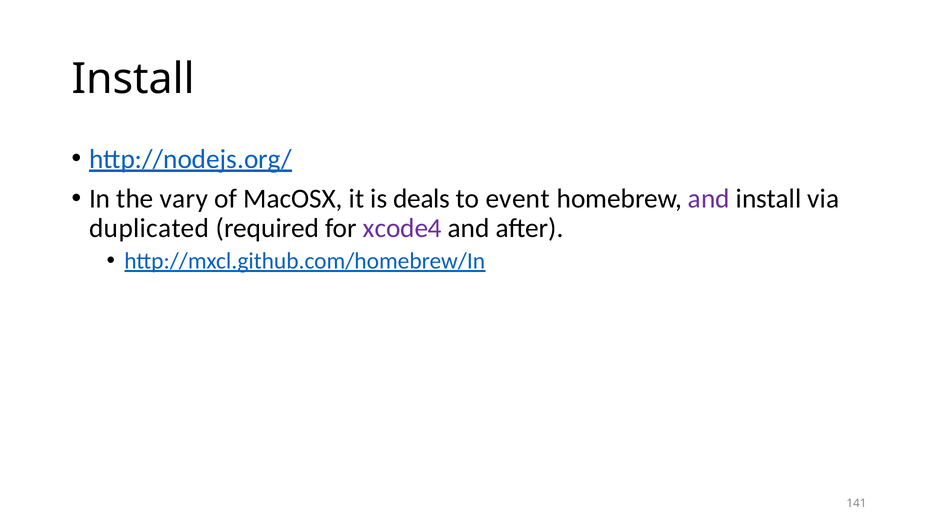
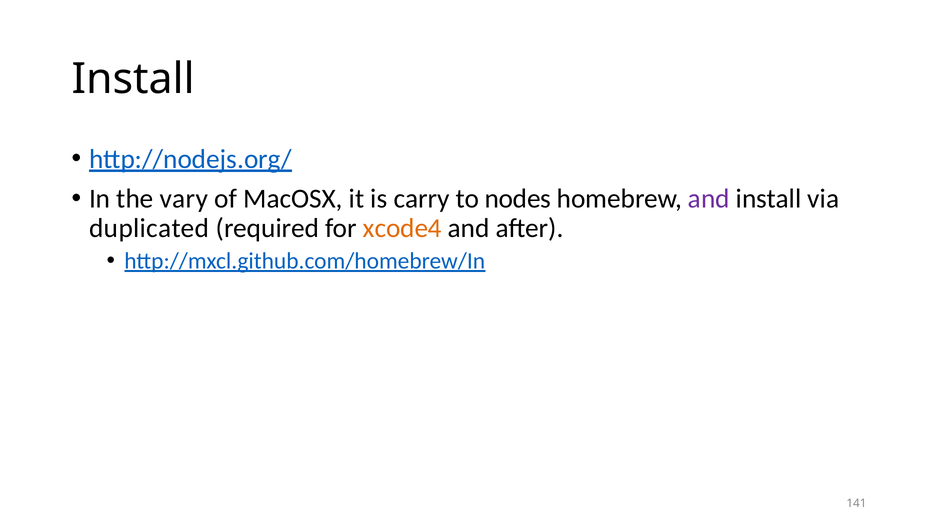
deals: deals -> carry (422, 198)
event: event -> nodes (518, 198)
xcode4 colour: purple -> orange (402, 228)
